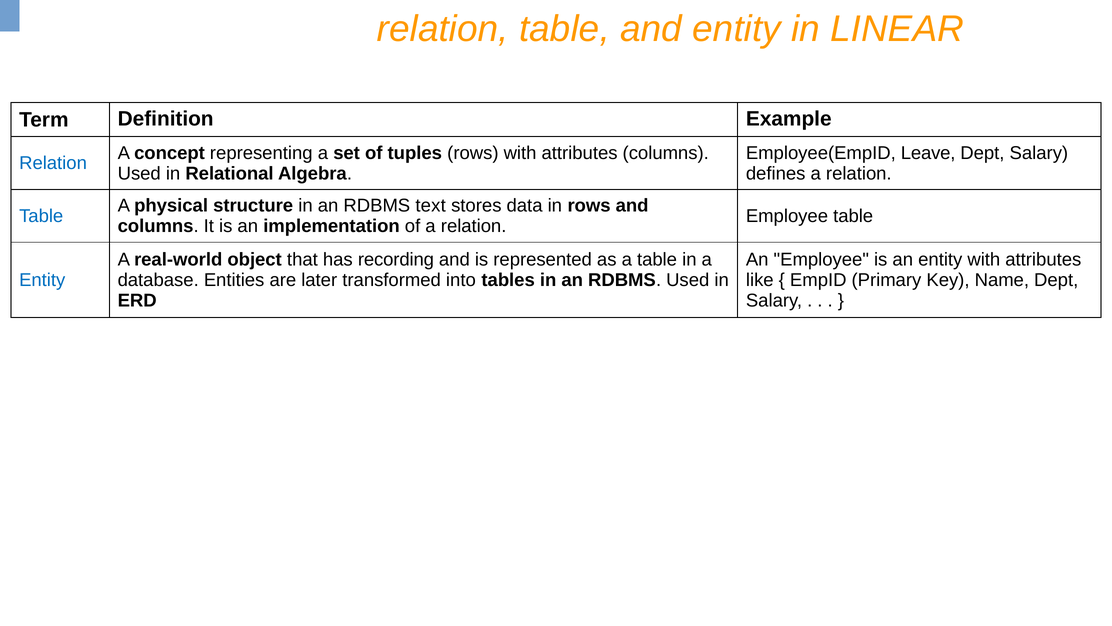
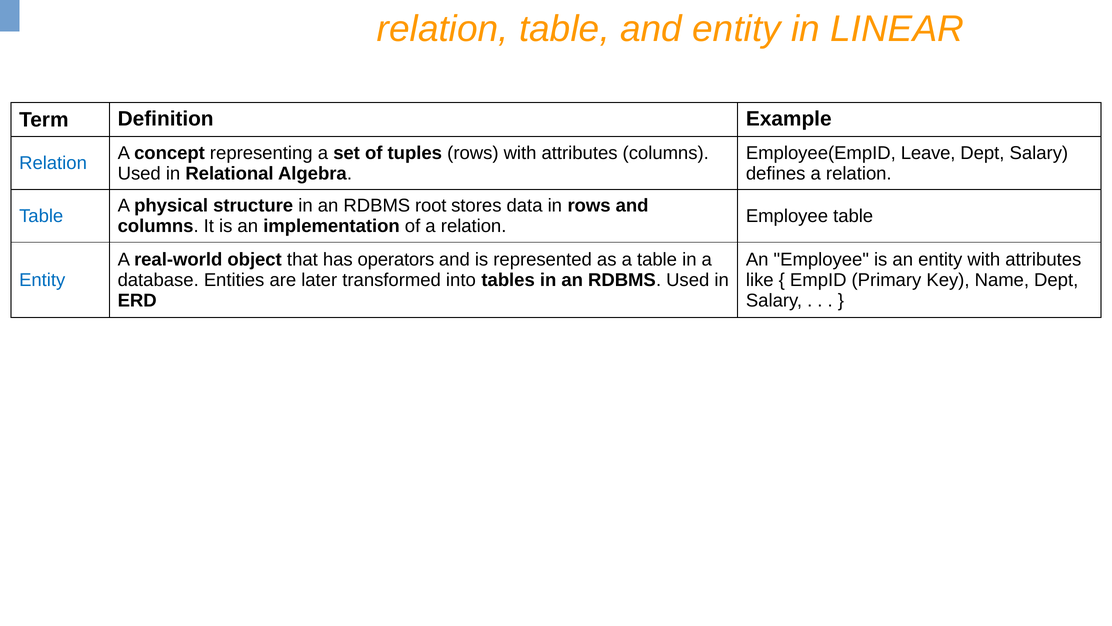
text: text -> root (431, 206)
recording: recording -> operators (396, 259)
